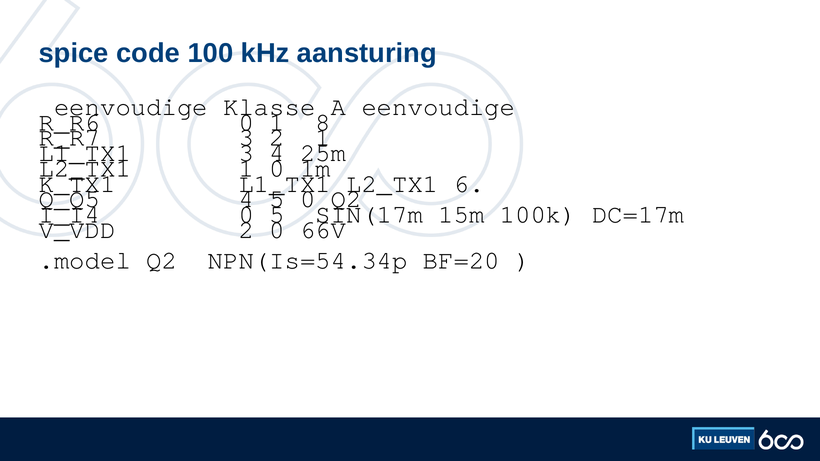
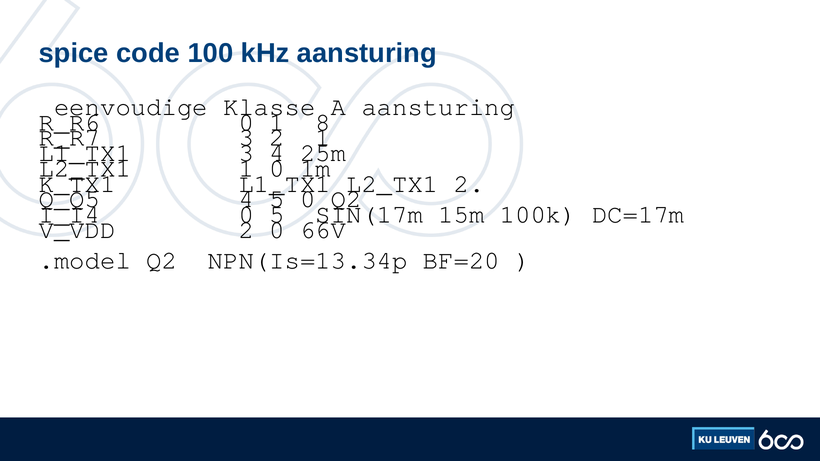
A eenvoudige: eenvoudige -> aansturing (438, 107)
L2_TX1 6: 6 -> 2 (469, 184)
NPN(Is=54.34p: NPN(Is=54.34p -> NPN(Is=13.34p (308, 261)
